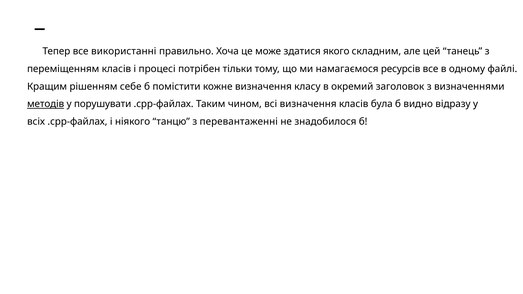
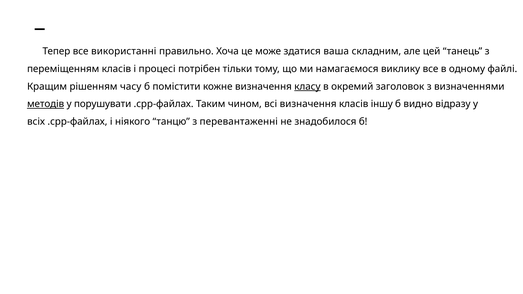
якого: якого -> ваша (336, 51)
ресурсів: ресурсів -> виклику (401, 69)
себе: себе -> часу (131, 87)
класу underline: none -> present (307, 87)
була: була -> іншу (382, 104)
